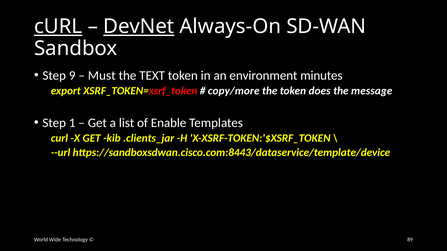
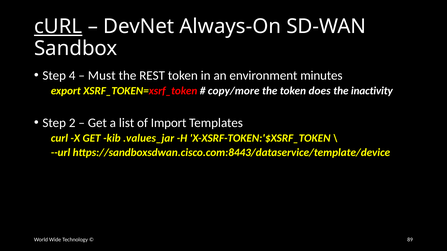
DevNet underline: present -> none (139, 26)
9: 9 -> 4 (72, 76)
TEXT: TEXT -> REST (152, 76)
message: message -> inactivity (372, 91)
1: 1 -> 2 (72, 123)
Enable: Enable -> Import (169, 123)
.clients_jar: .clients_jar -> .values_jar (149, 138)
